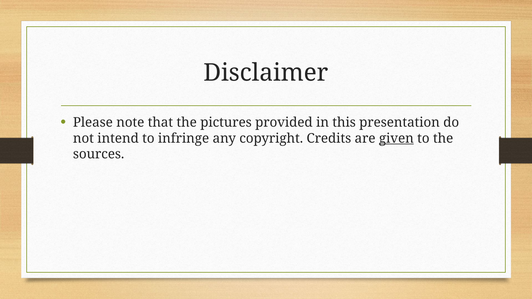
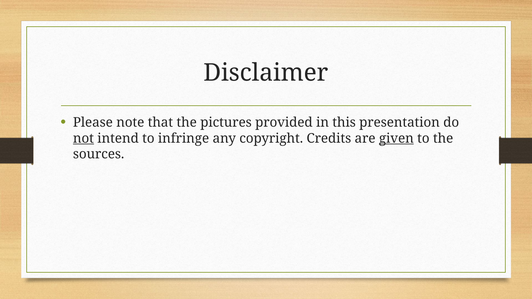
not underline: none -> present (83, 138)
